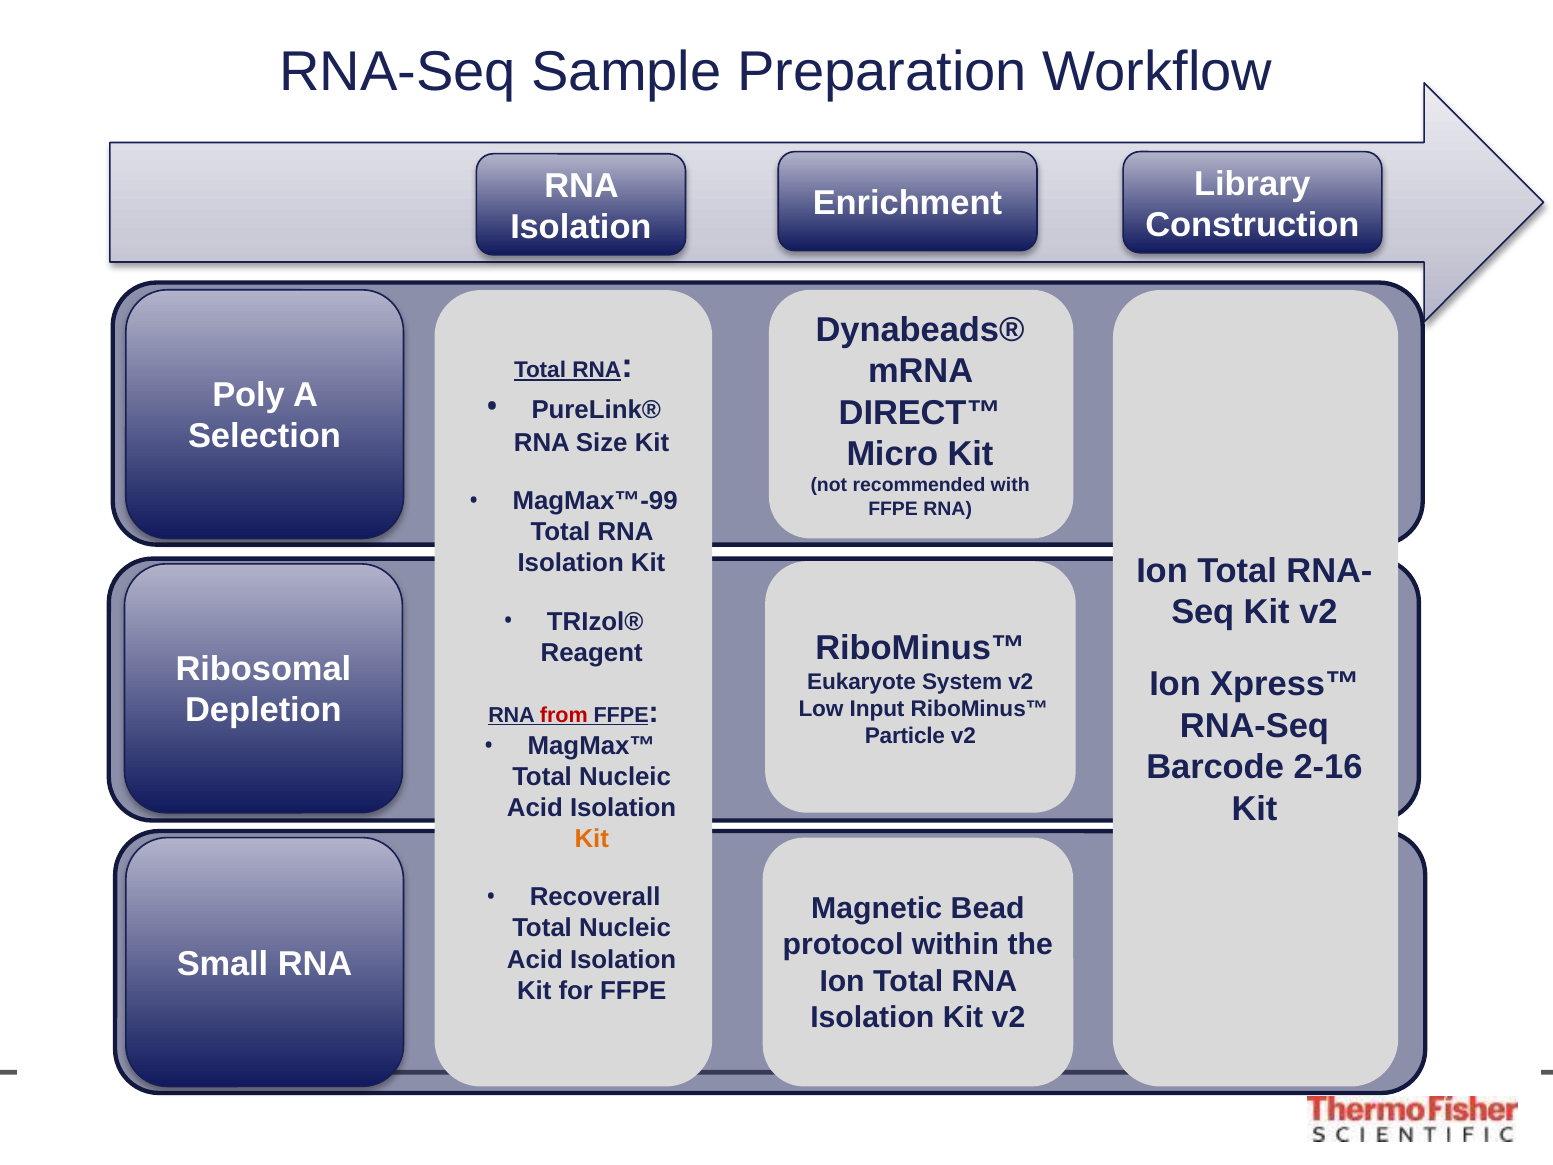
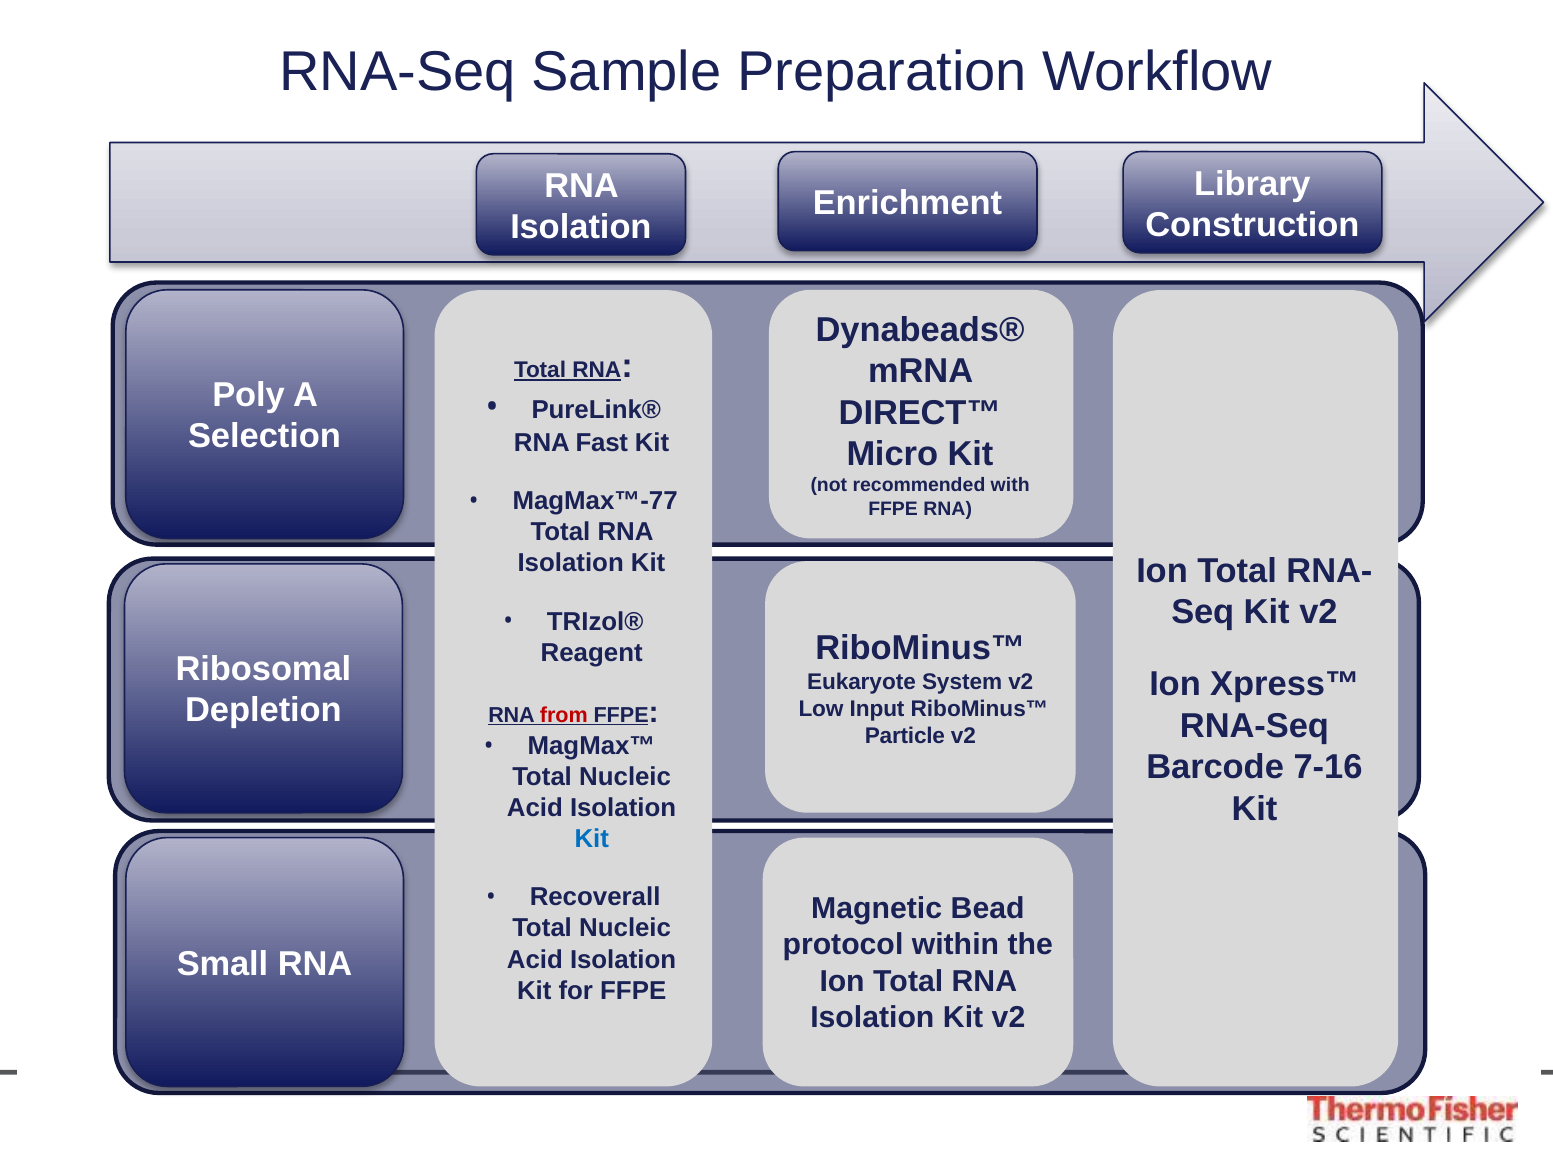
Size: Size -> Fast (602, 443)
MagMax™-99: MagMax™-99 -> MagMax™-77 (595, 501)
2-16: 2-16 -> 7-16 (1328, 767)
Kit colour: orange -> blue (592, 839)
